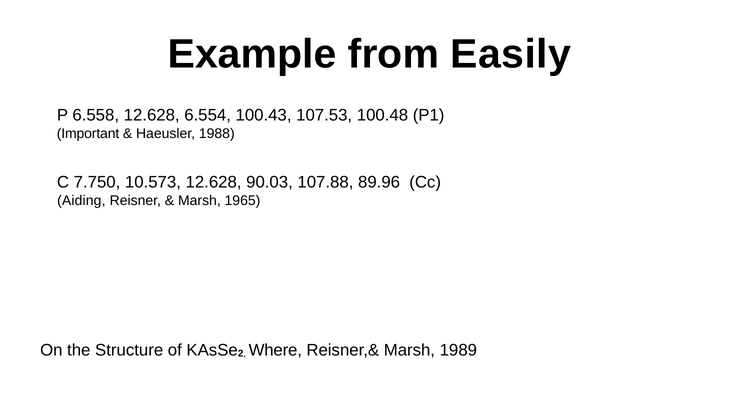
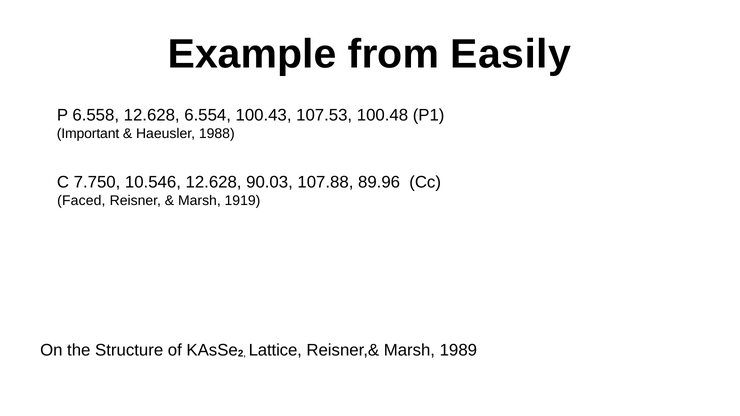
10.573: 10.573 -> 10.546 (153, 182)
Aiding: Aiding -> Faced (81, 201)
1965: 1965 -> 1919 (242, 201)
Where: Where -> Lattice (275, 350)
